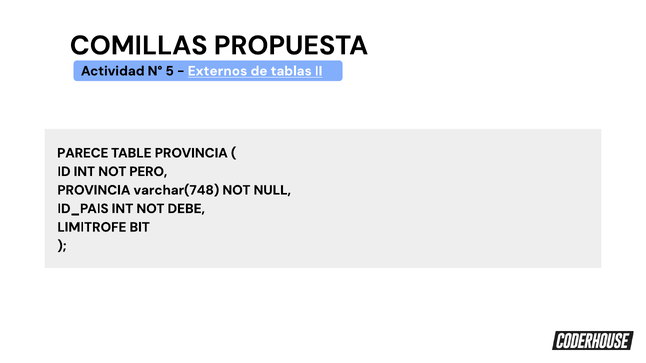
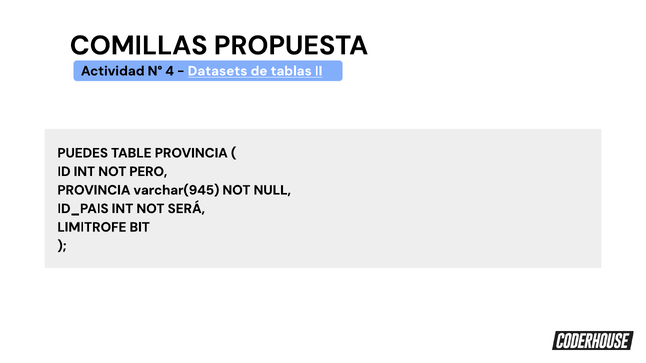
5: 5 -> 4 (170, 71)
Externos: Externos -> Datasets (218, 71)
PARECE: PARECE -> PUEDES (83, 153)
varchar(748: varchar(748 -> varchar(945 (176, 190)
DEBE: DEBE -> SERÁ (186, 209)
